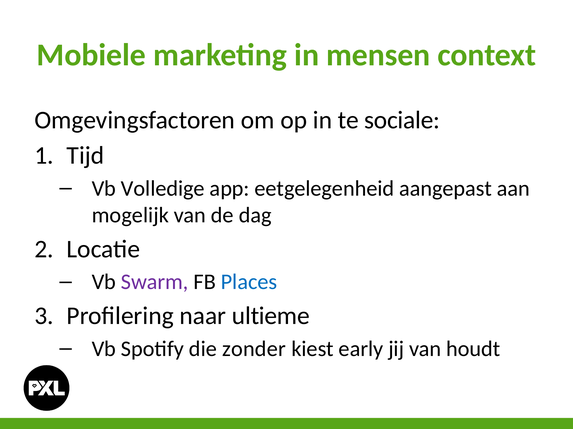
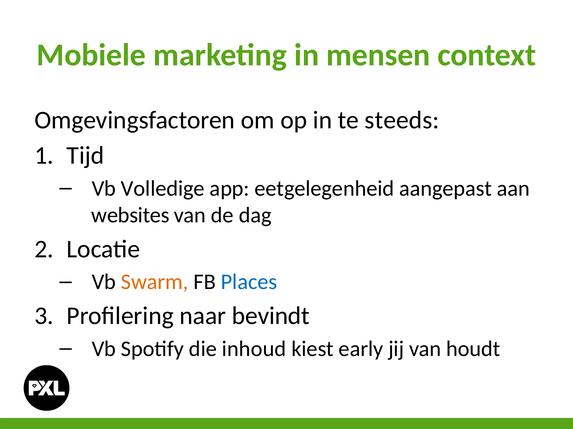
sociale: sociale -> steeds (402, 120)
mogelijk: mogelijk -> websites (130, 216)
Swarm colour: purple -> orange (155, 282)
ultieme: ultieme -> bevindt (271, 316)
zonder: zonder -> inhoud (254, 349)
